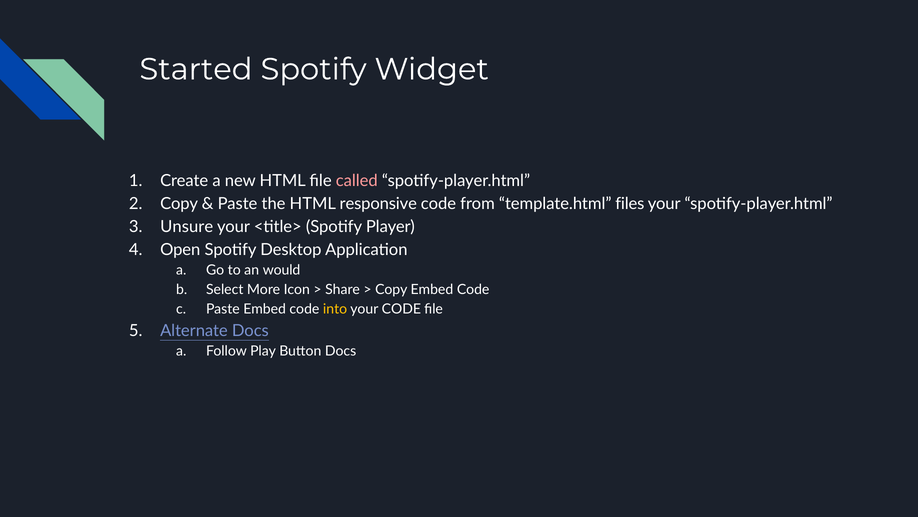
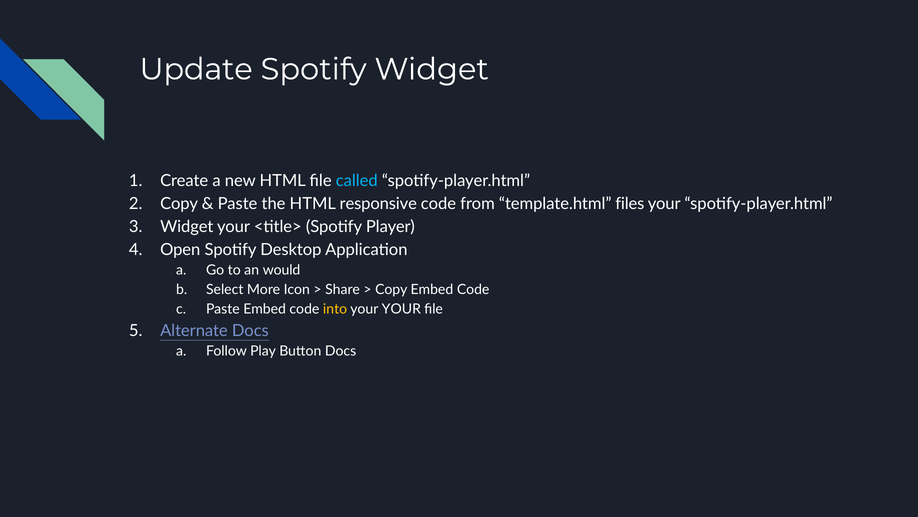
Started: Started -> Update (196, 69)
called colour: pink -> light blue (357, 181)
Unsure: Unsure -> Widget (187, 226)
your CODE: CODE -> YOUR (401, 309)
